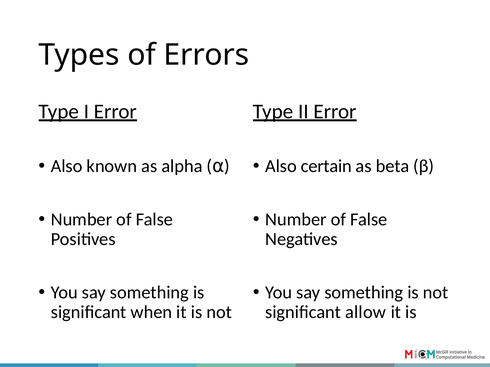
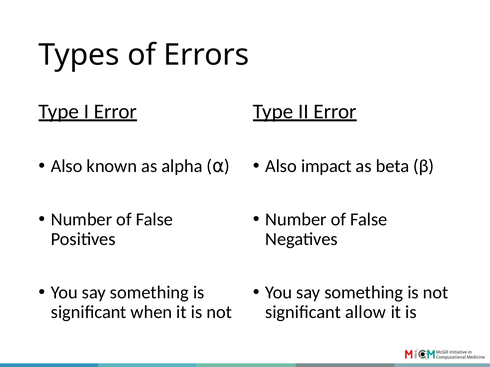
certain: certain -> impact (326, 166)
